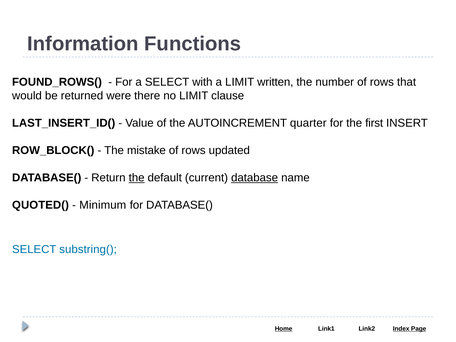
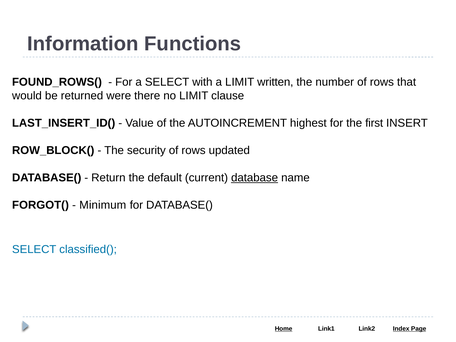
quarter: quarter -> highest (308, 123)
mistake: mistake -> security (146, 150)
the underline: present -> none (137, 178)
QUOTED(: QUOTED( -> FORGOT( (40, 205)
substring(: substring( -> classified( (88, 249)
